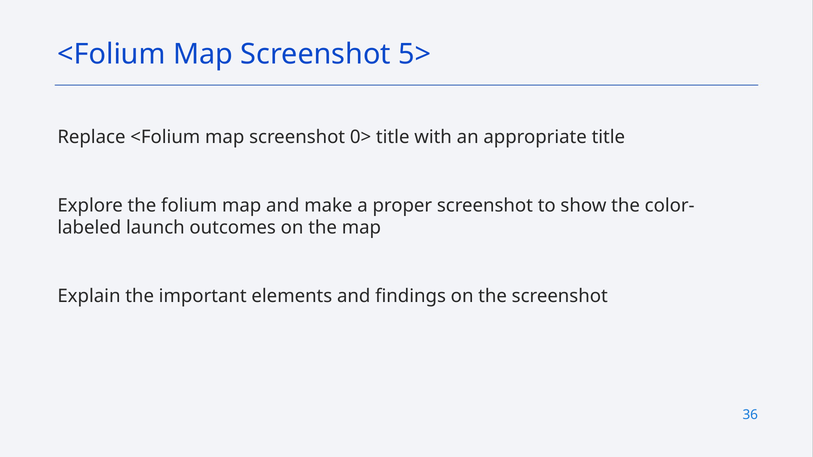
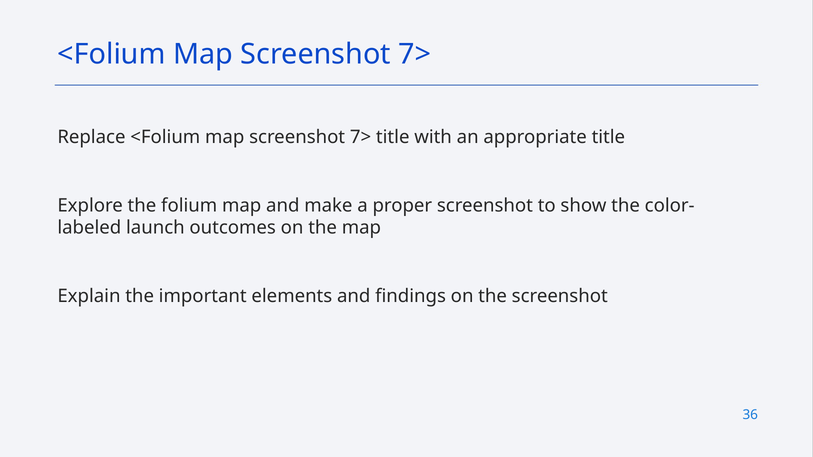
5>: 5> -> 7> (415, 54)
0>: 0> -> 7> (361, 137)
